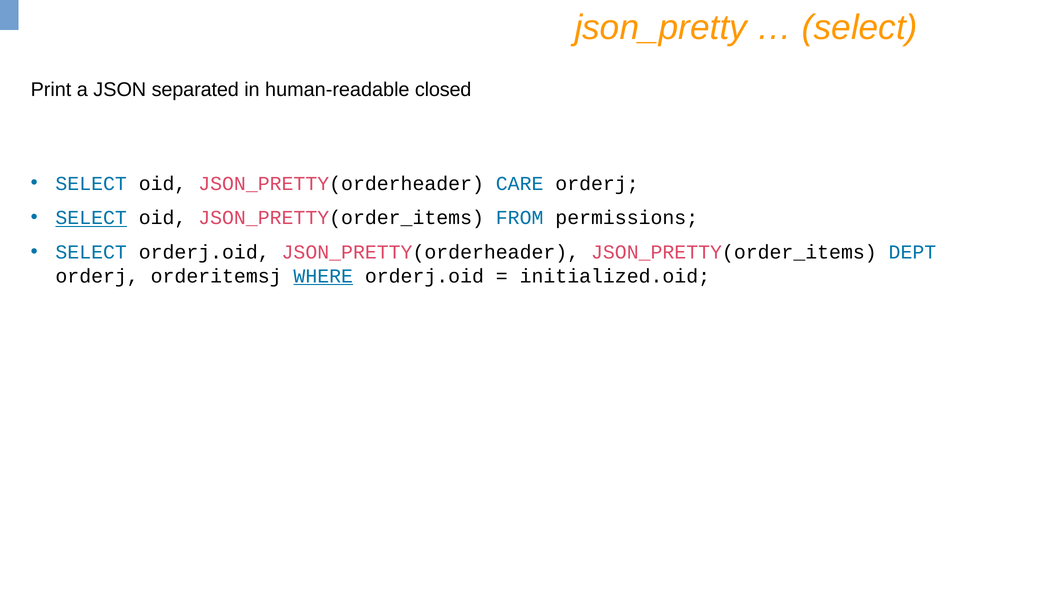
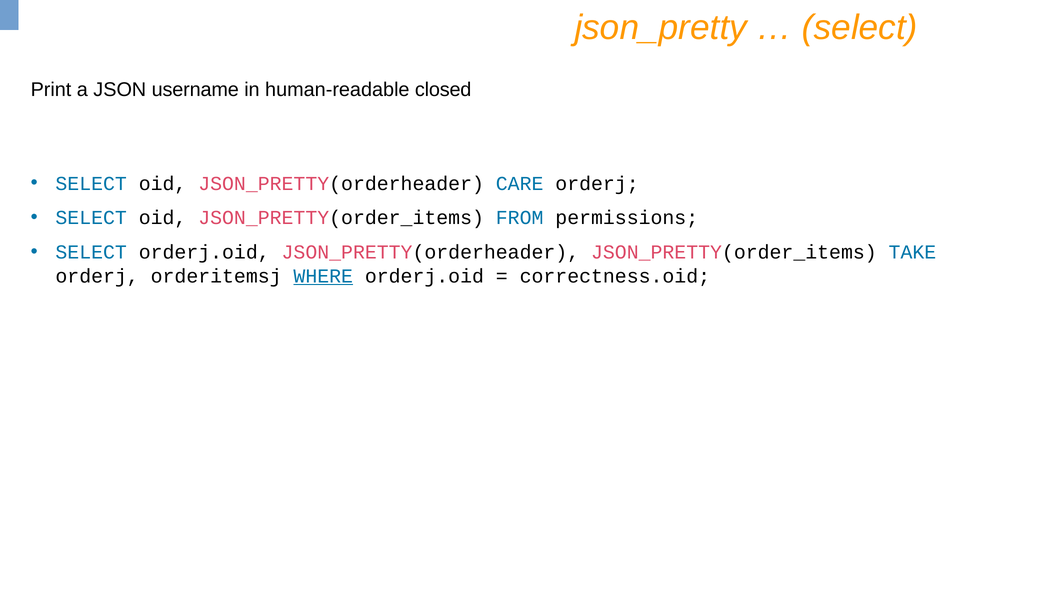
separated: separated -> username (195, 90)
SELECT underline: present -> none (91, 218)
DEPT: DEPT -> TAKE (912, 252)
initialized.oid: initialized.oid -> correctness.oid (615, 276)
